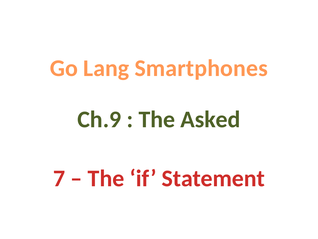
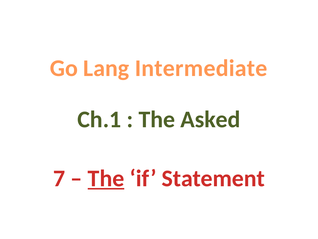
Smartphones: Smartphones -> Intermediate (201, 68)
Ch.9: Ch.9 -> Ch.1 (99, 119)
The underline: none -> present (106, 178)
